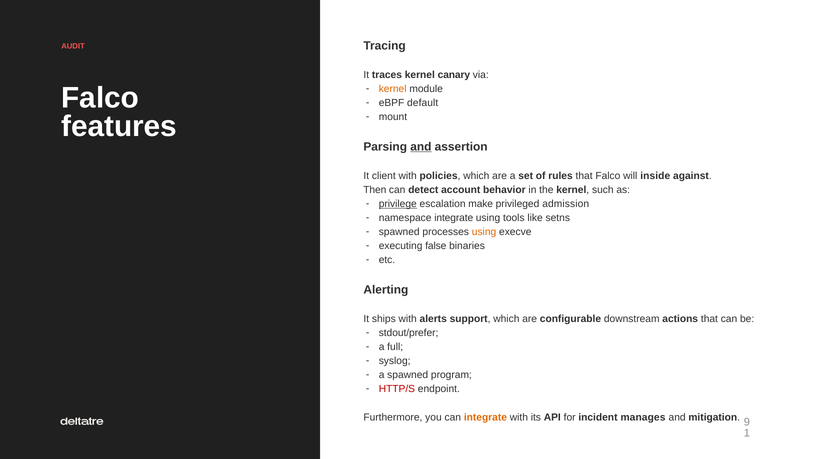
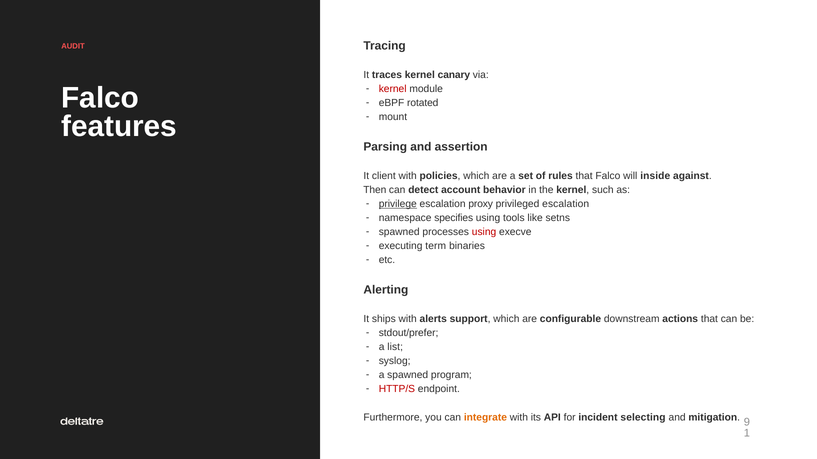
kernel colour: orange -> red (393, 89)
default: default -> rotated (423, 103)
and underline: present -> none (421, 147)
make: make -> proxy (481, 204)
privileged admission: admission -> escalation (566, 204)
namespace integrate: integrate -> specifies (454, 218)
using colour: orange -> red (484, 232)
false: false -> term (436, 246)
full: full -> list (395, 347)
manages: manages -> selecting (643, 418)
